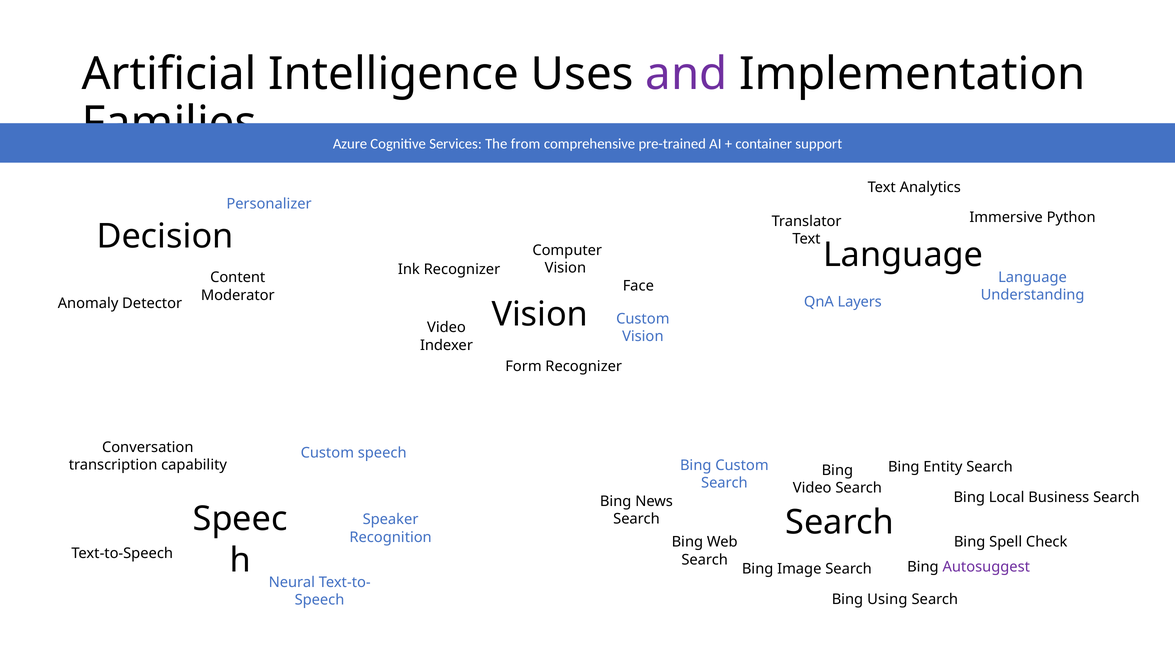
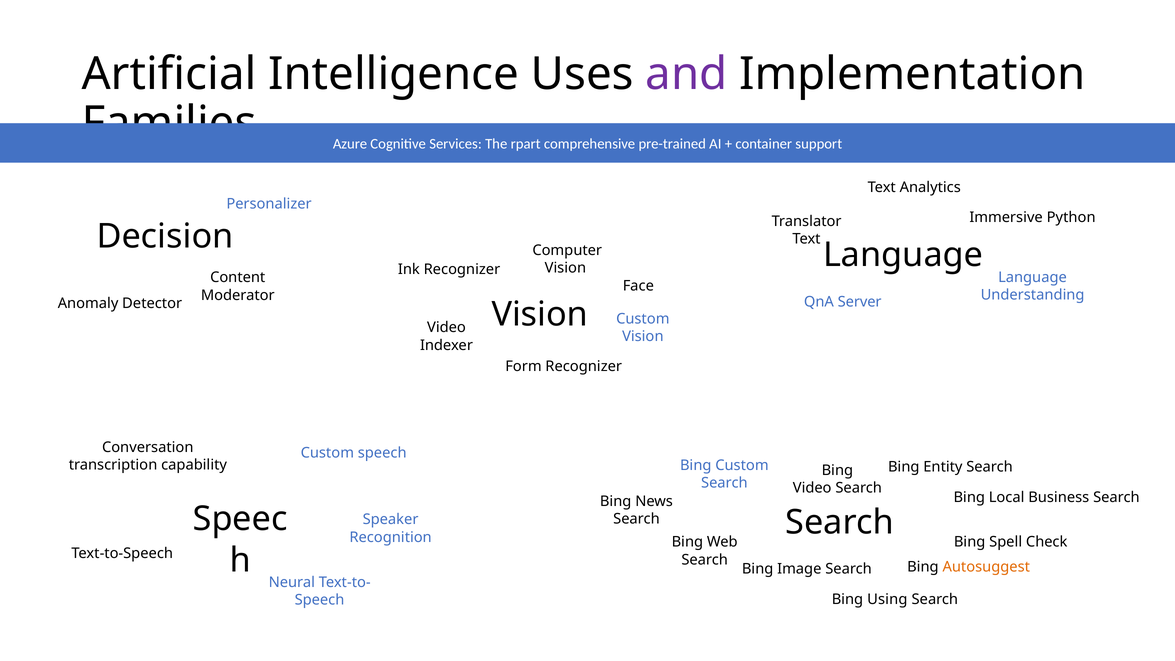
from: from -> rpart (526, 144)
Layers: Layers -> Server (860, 302)
Autosuggest colour: purple -> orange (986, 567)
